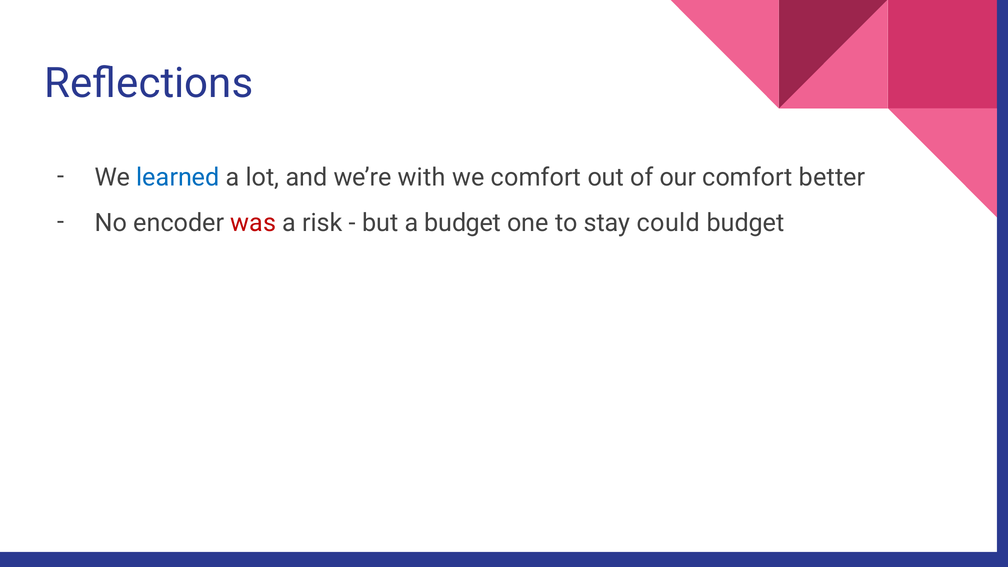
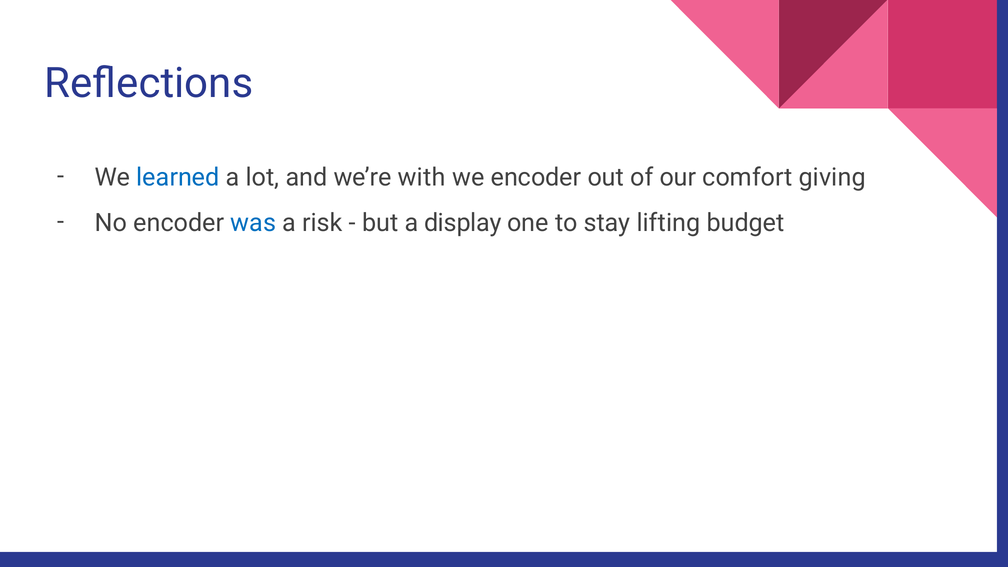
we comfort: comfort -> encoder (536, 178)
better: better -> giving (832, 178)
was colour: red -> blue (253, 223)
a budget: budget -> display (463, 223)
could: could -> lifting (668, 223)
